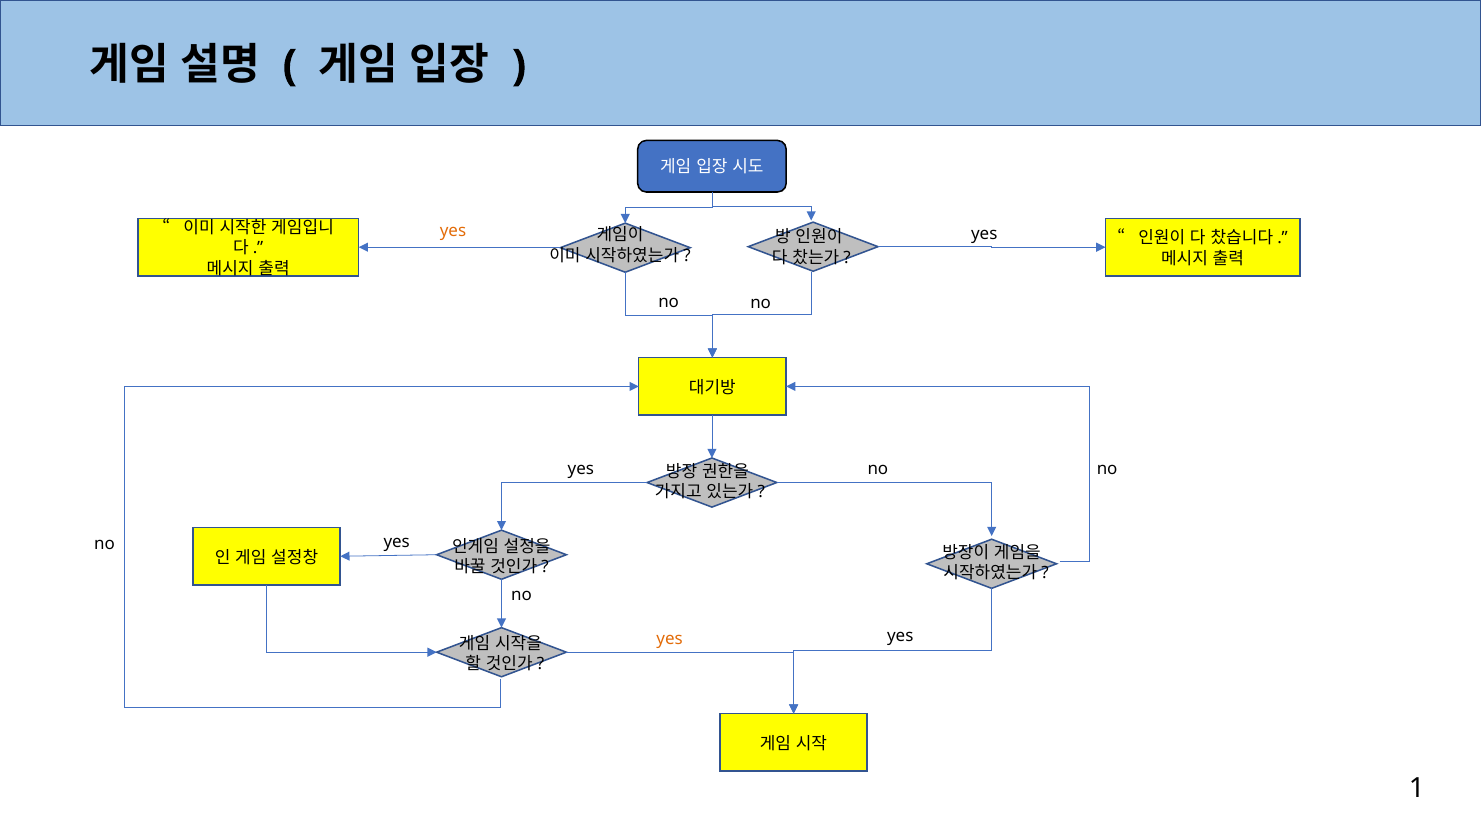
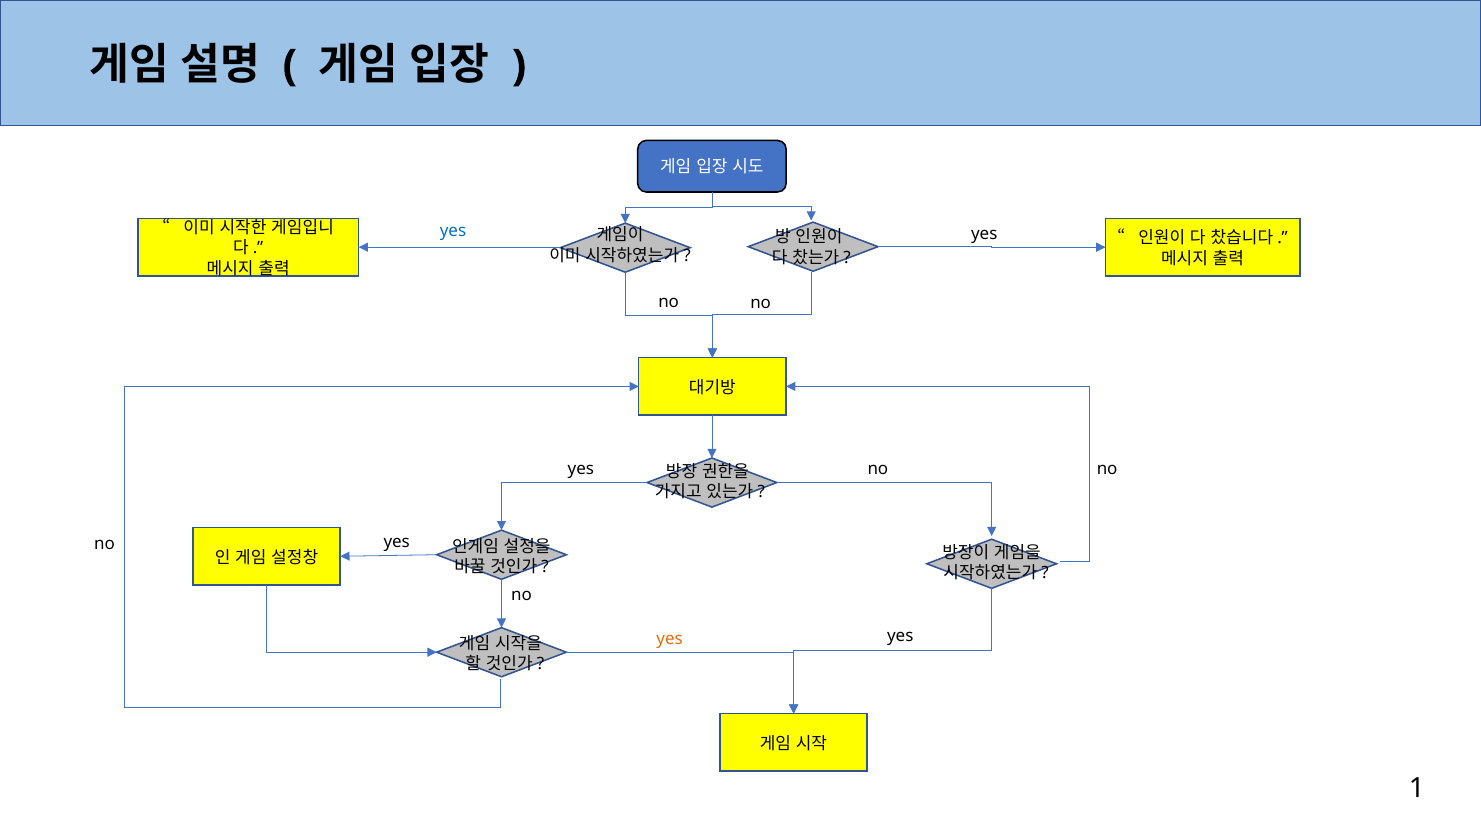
yes colour: orange -> blue (453, 231)
